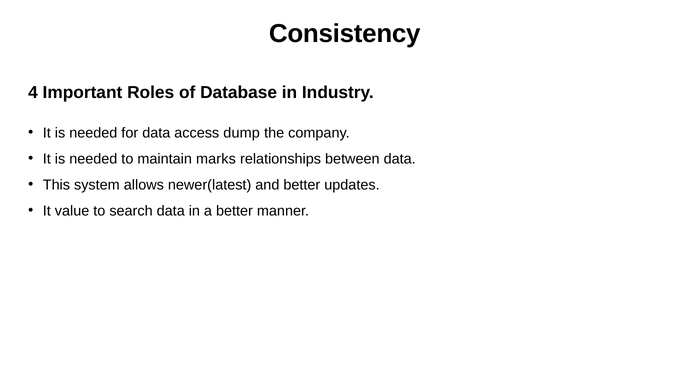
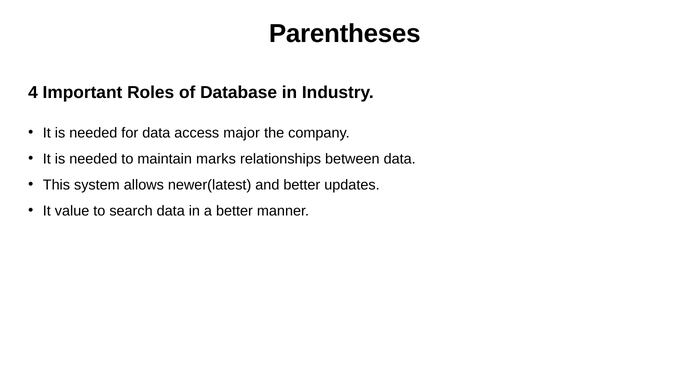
Consistency: Consistency -> Parentheses (345, 34)
dump: dump -> major (242, 133)
